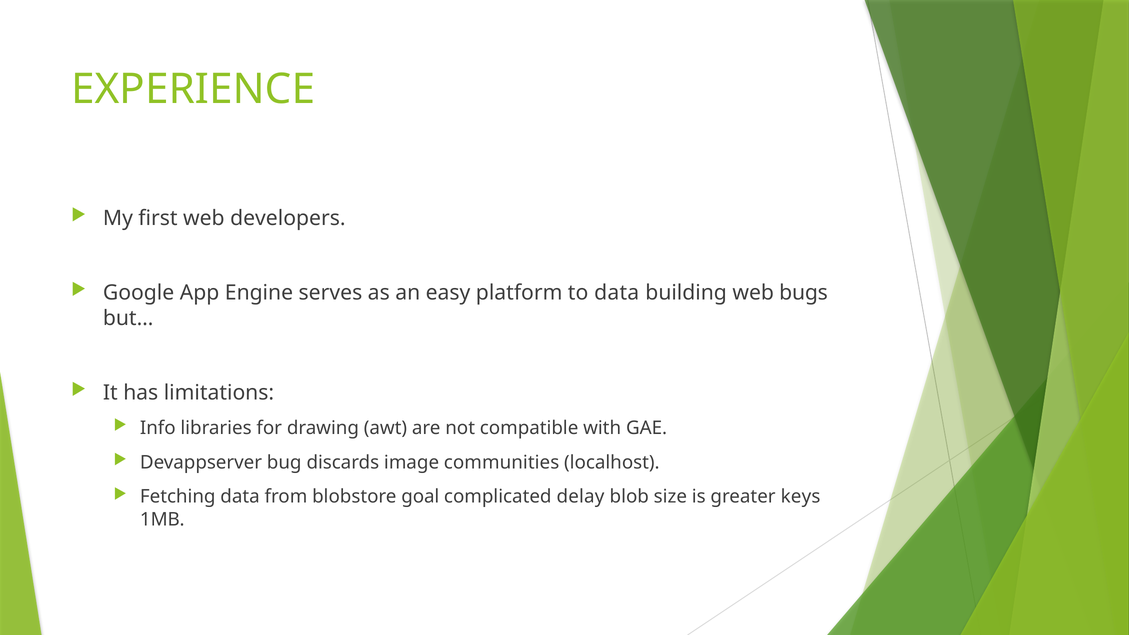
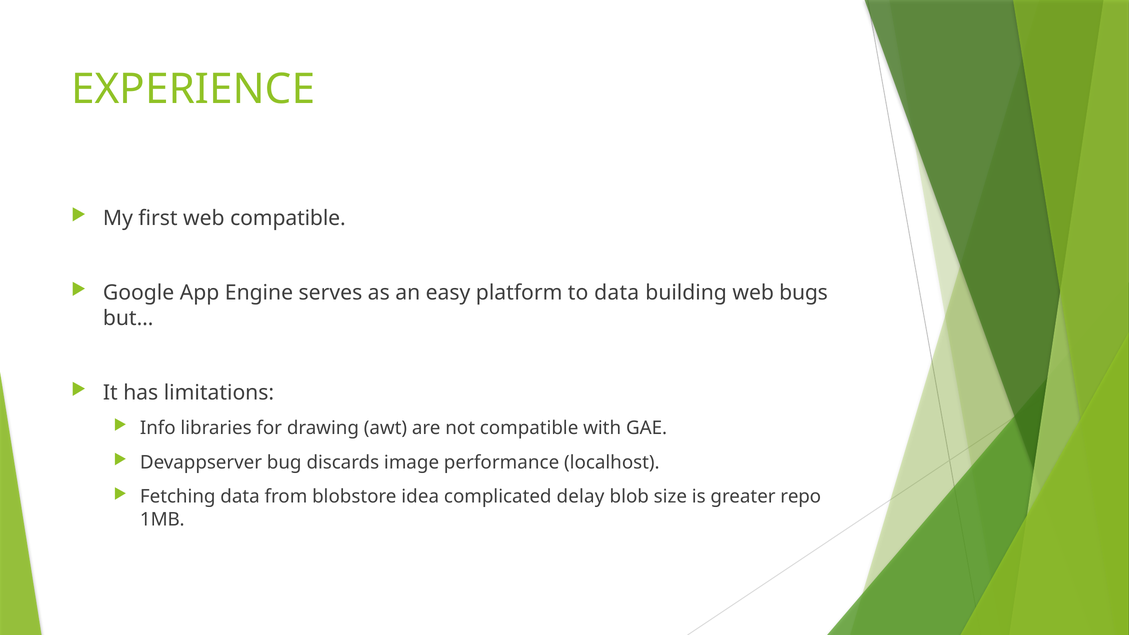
web developers: developers -> compatible (288, 219)
communities: communities -> performance (502, 463)
goal: goal -> idea (420, 497)
keys: keys -> repo (801, 497)
